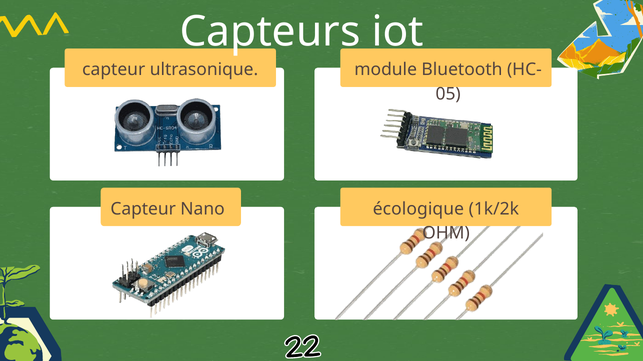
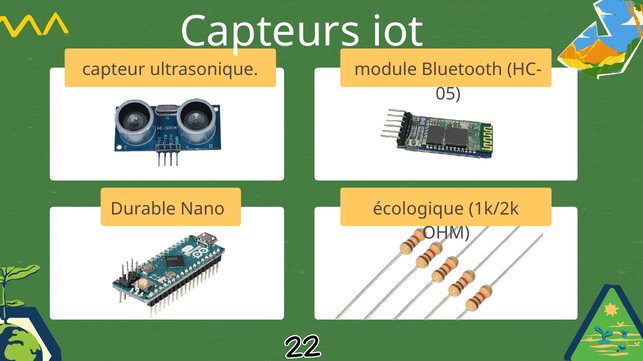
Capteur: Capteur -> Durable (143, 209)
